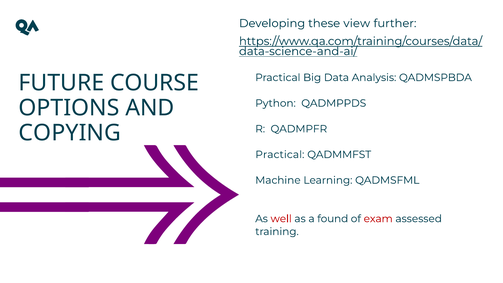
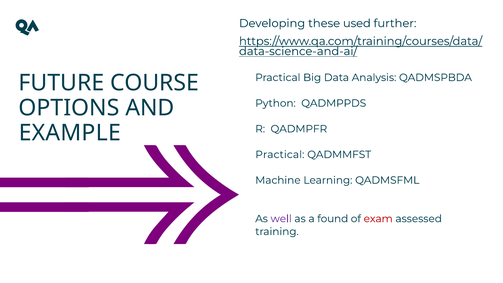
view: view -> used (357, 23)
COPYING: COPYING -> EXAMPLE (70, 133)
well colour: red -> purple (281, 219)
